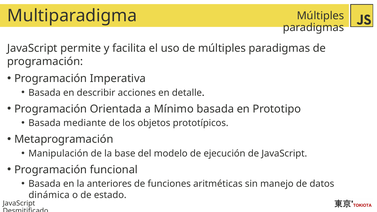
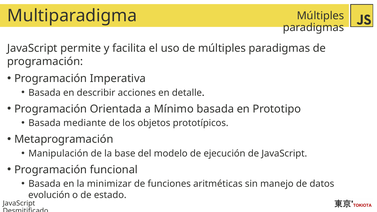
anteriores: anteriores -> minimizar (109, 184)
dinámica: dinámica -> evolución (49, 195)
